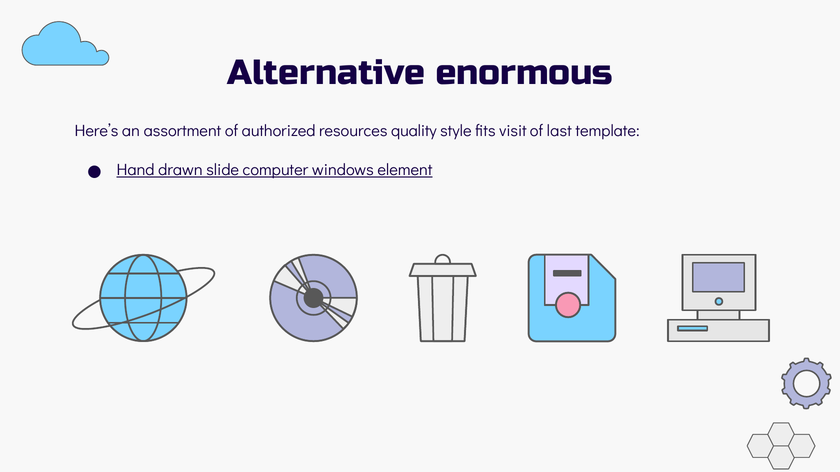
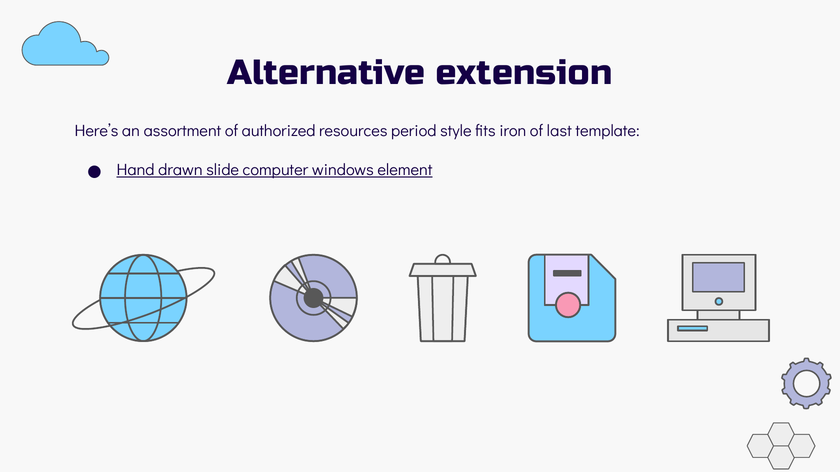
enormous: enormous -> extension (524, 73)
quality: quality -> period (414, 131)
visit: visit -> iron (513, 131)
